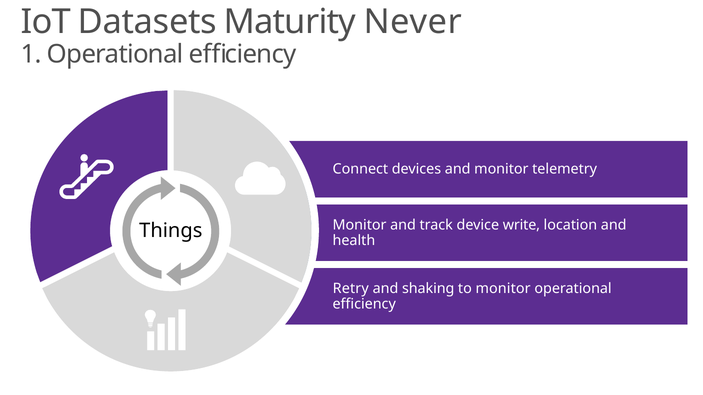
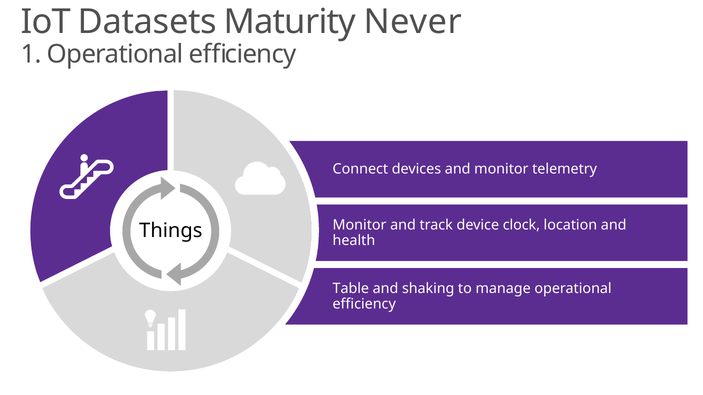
write: write -> clock (521, 225)
Retry: Retry -> Table (351, 289)
to monitor: monitor -> manage (503, 289)
